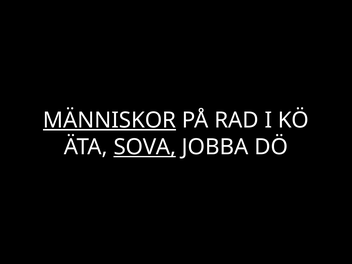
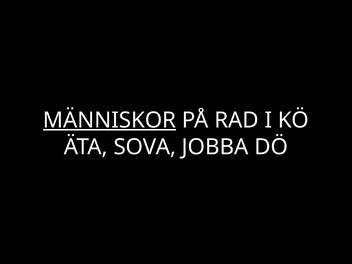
SOVA underline: present -> none (145, 147)
